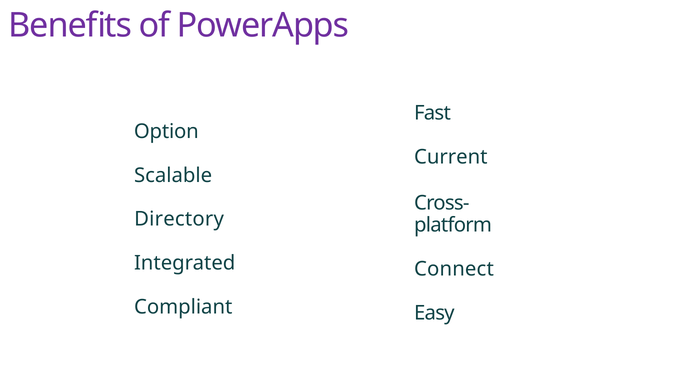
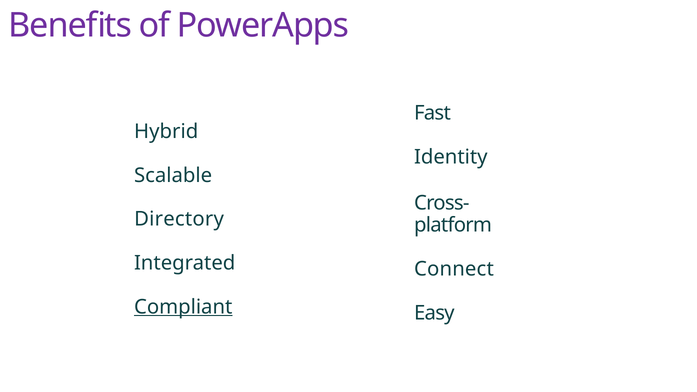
Option: Option -> Hybrid (166, 132)
Current: Current -> Identity (451, 157)
Compliant underline: none -> present (183, 307)
